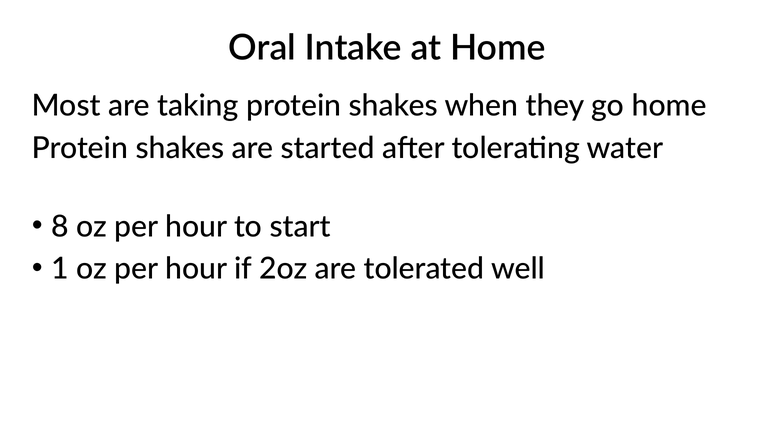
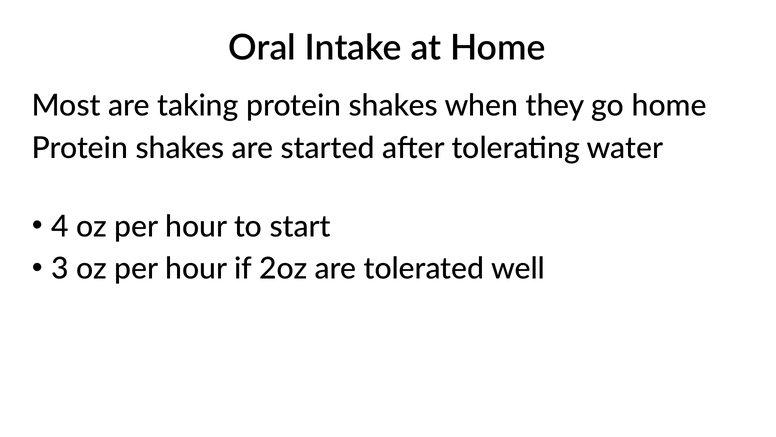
8: 8 -> 4 (60, 226)
1: 1 -> 3 (60, 269)
